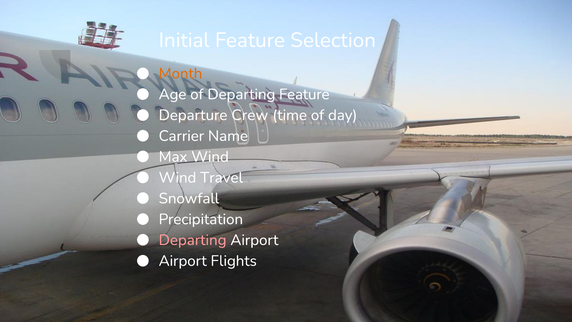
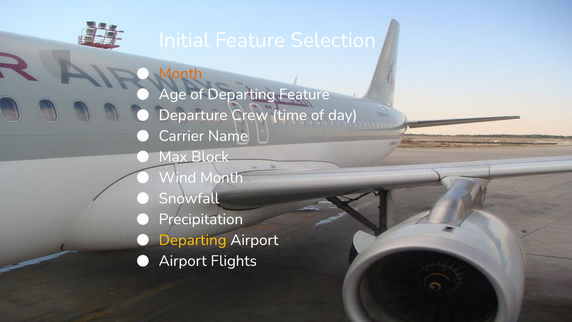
Max Wind: Wind -> Block (210, 157)
Wind Travel: Travel -> Month (222, 177)
Departing colour: pink -> yellow (193, 240)
